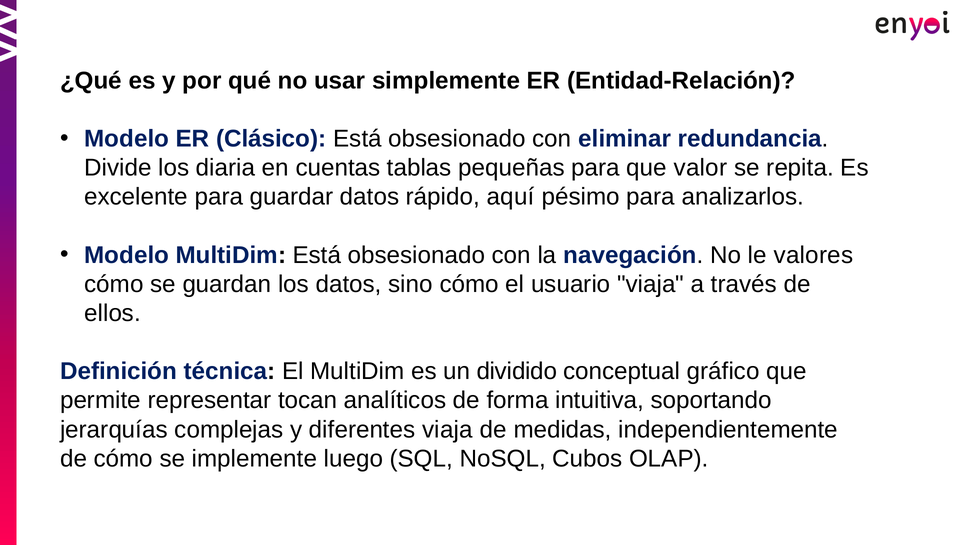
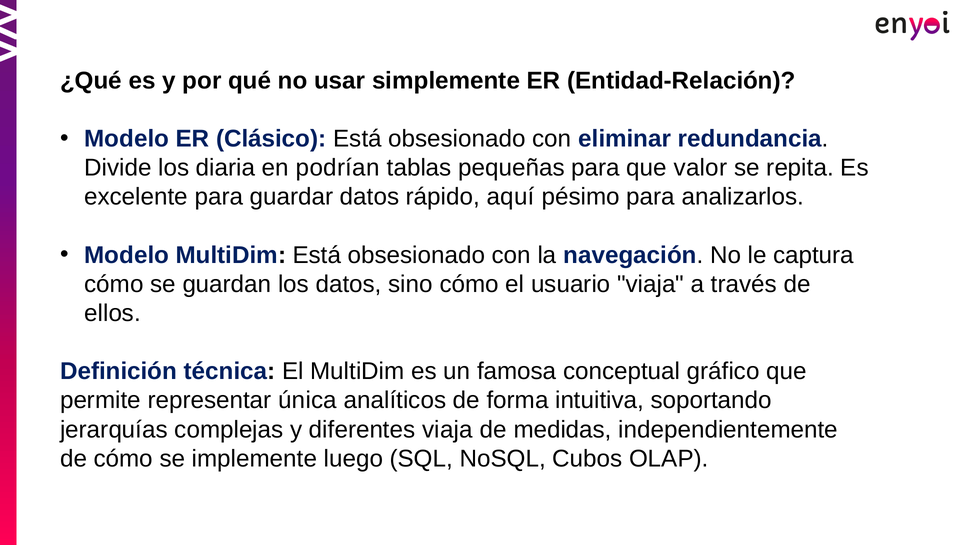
cuentas: cuentas -> podrían (338, 168)
valores: valores -> captura (814, 255)
dividido: dividido -> famosa (517, 371)
tocan: tocan -> única (308, 400)
